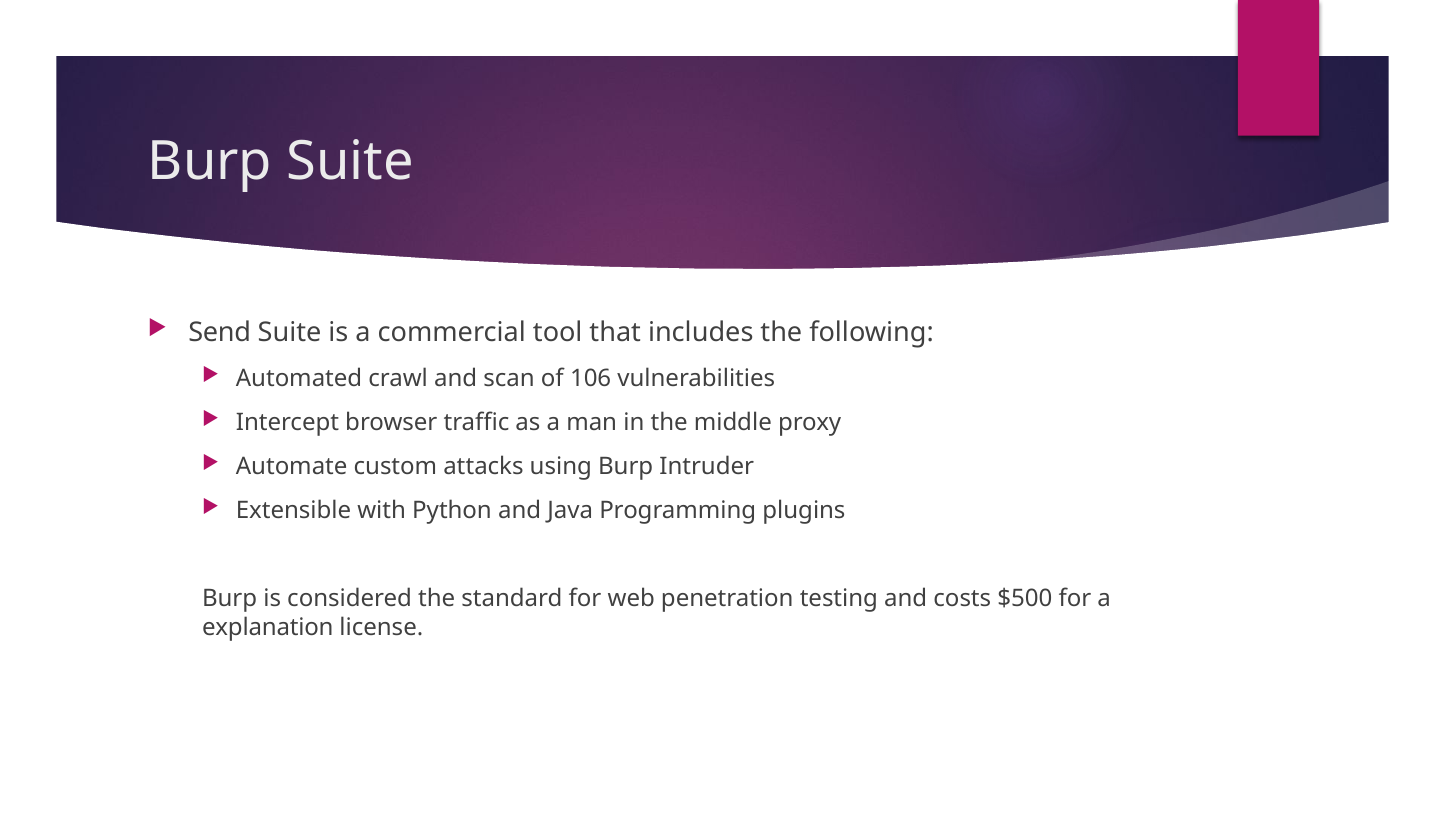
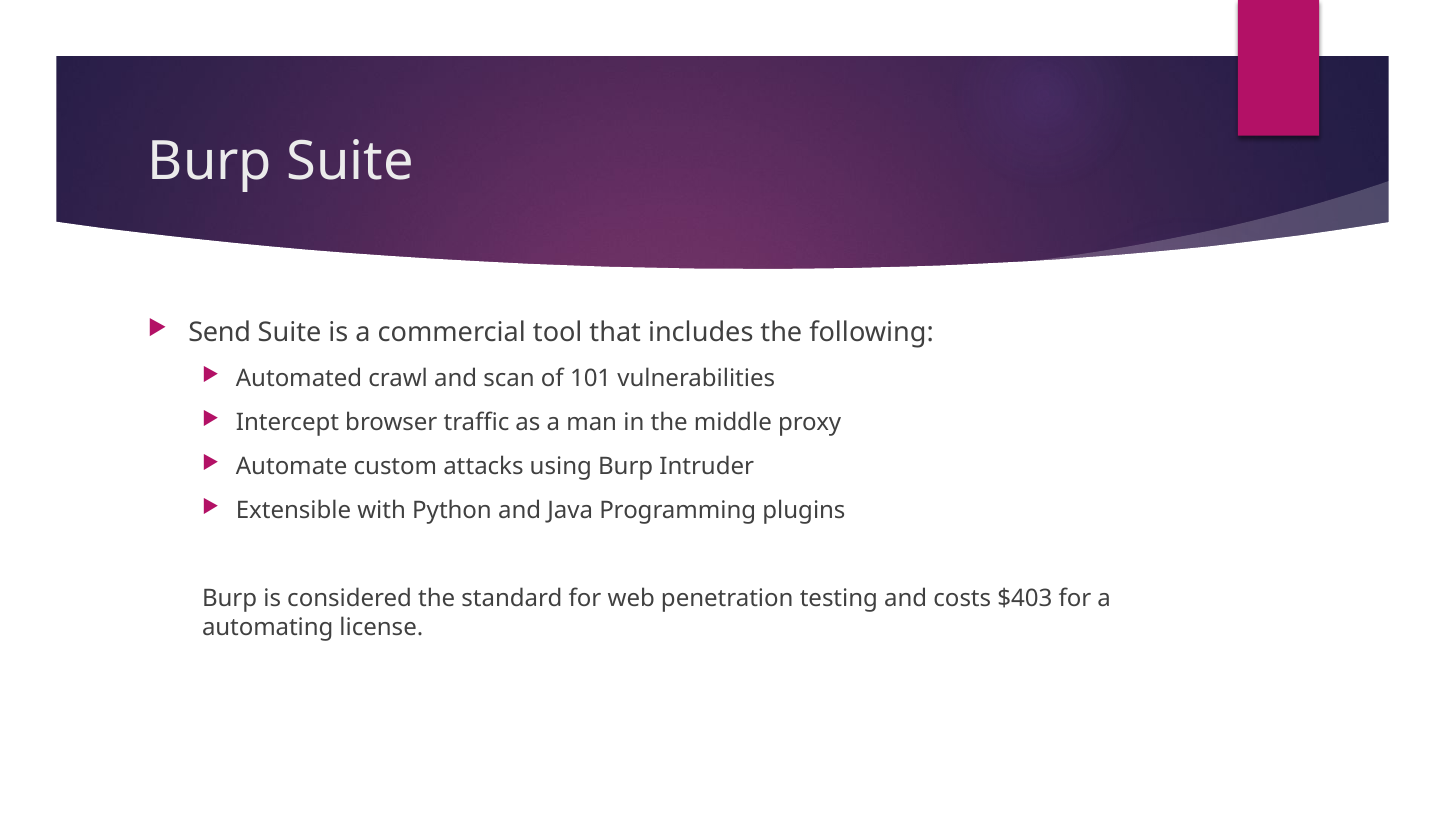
106: 106 -> 101 (591, 378)
$500: $500 -> $403 (1025, 598)
explanation: explanation -> automating (268, 627)
